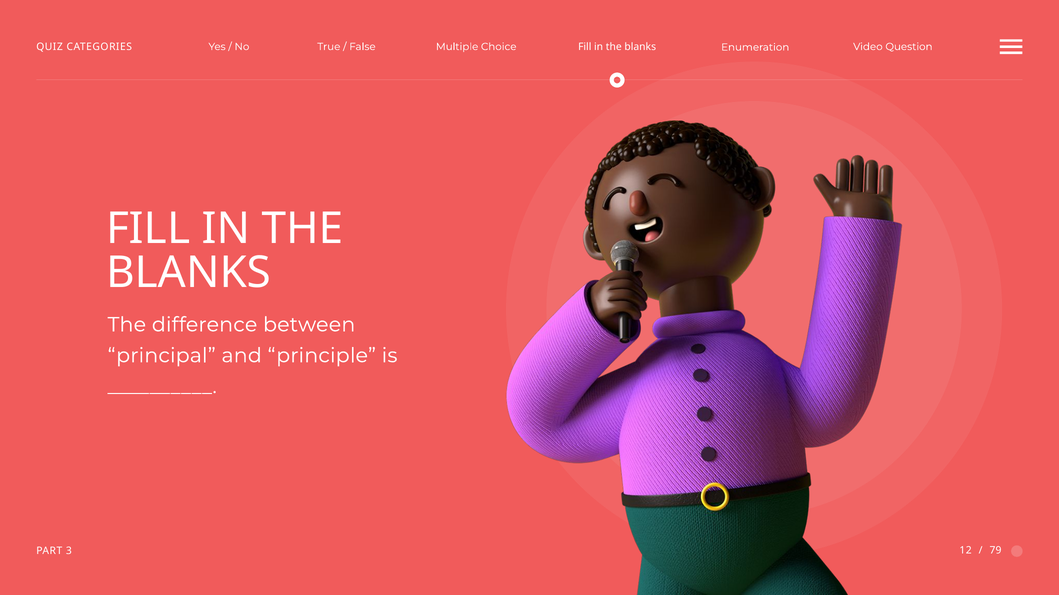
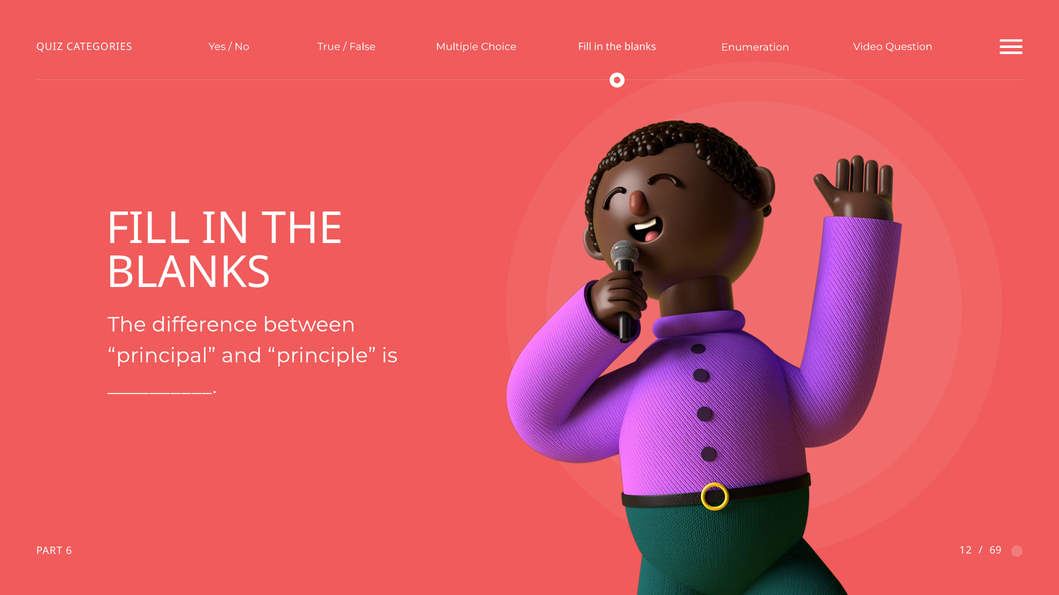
79: 79 -> 69 (996, 551)
3: 3 -> 6 (69, 552)
